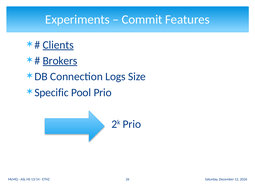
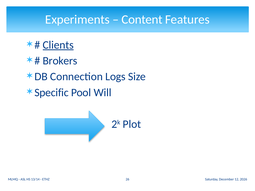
Commit: Commit -> Content (142, 20)
Brokers underline: present -> none (60, 61)
Pool Prio: Prio -> Will (103, 93)
2k Prio: Prio -> Plot (132, 124)
